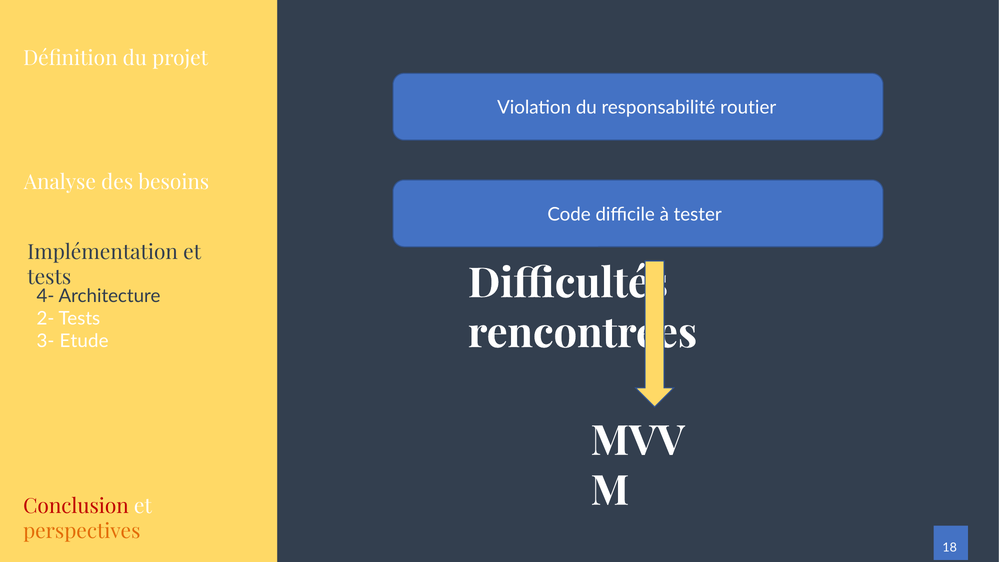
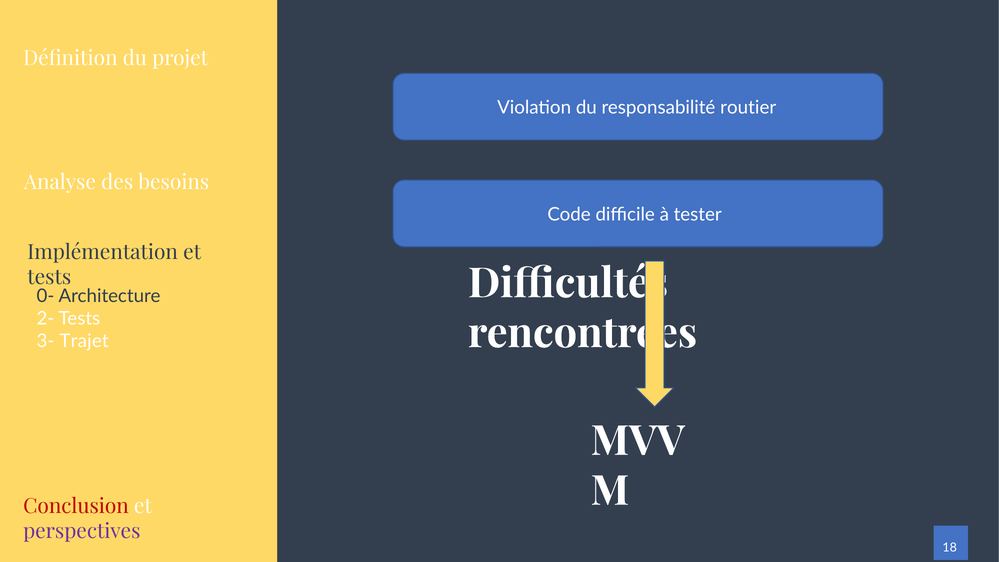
4-: 4- -> 0- (46, 296)
Etude: Etude -> Trajet (84, 341)
perspectives colour: orange -> purple (82, 531)
